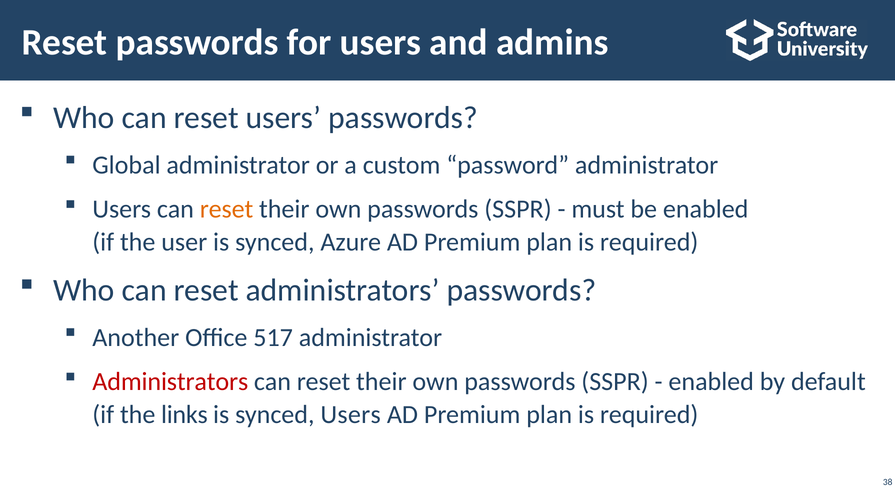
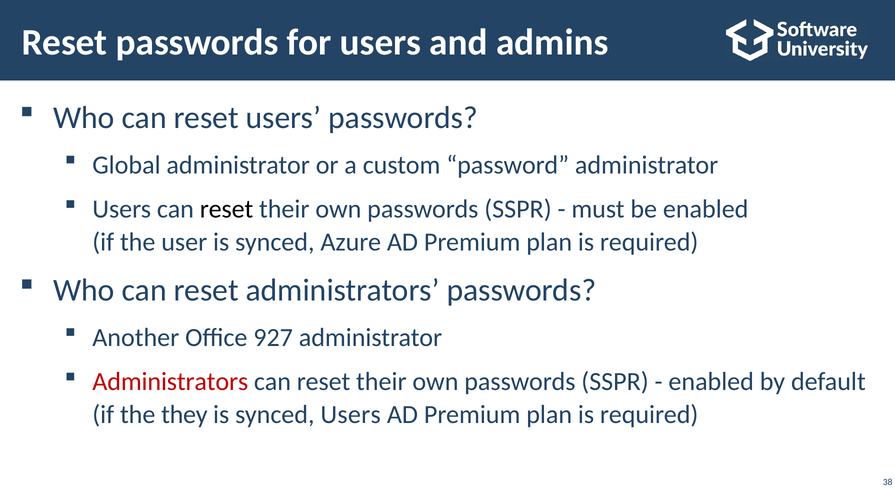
reset colour: orange -> black (227, 209)
517: 517 -> 927 (273, 337)
links: links -> they (184, 414)
